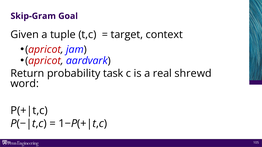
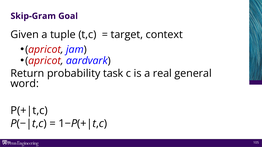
shrewd: shrewd -> general (193, 74)
